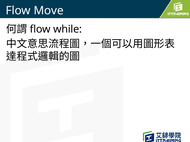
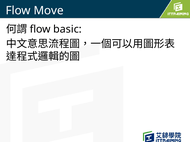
while: while -> basic (67, 29)
